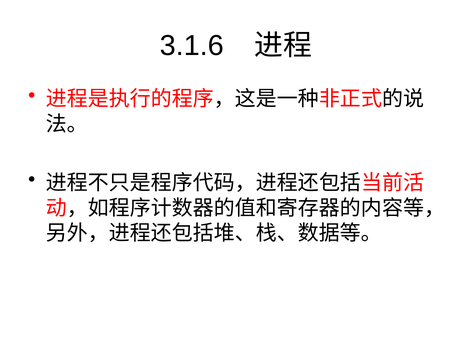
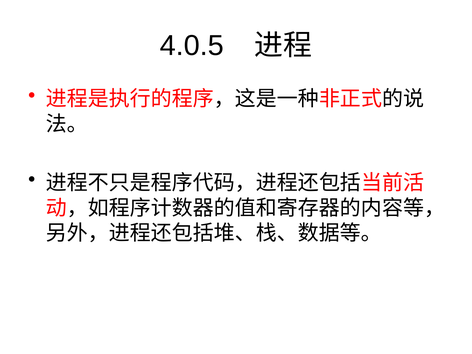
3.1.6: 3.1.6 -> 4.0.5 (192, 46)
